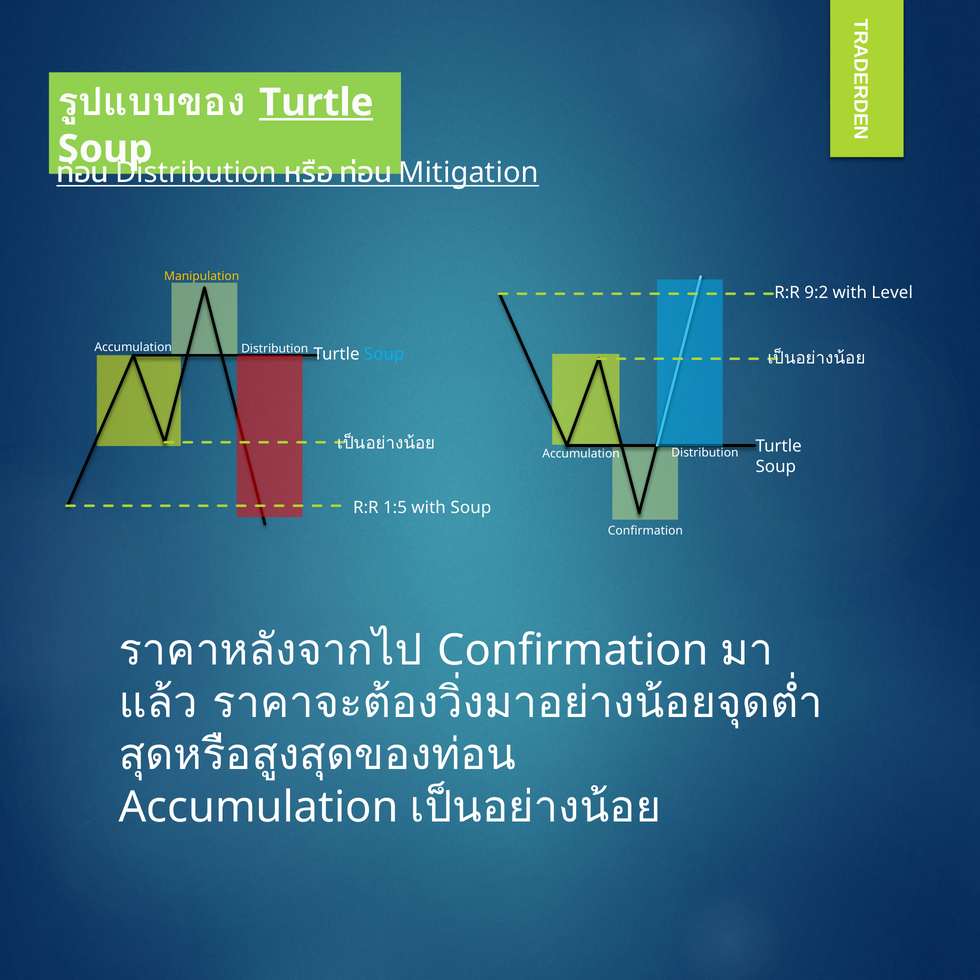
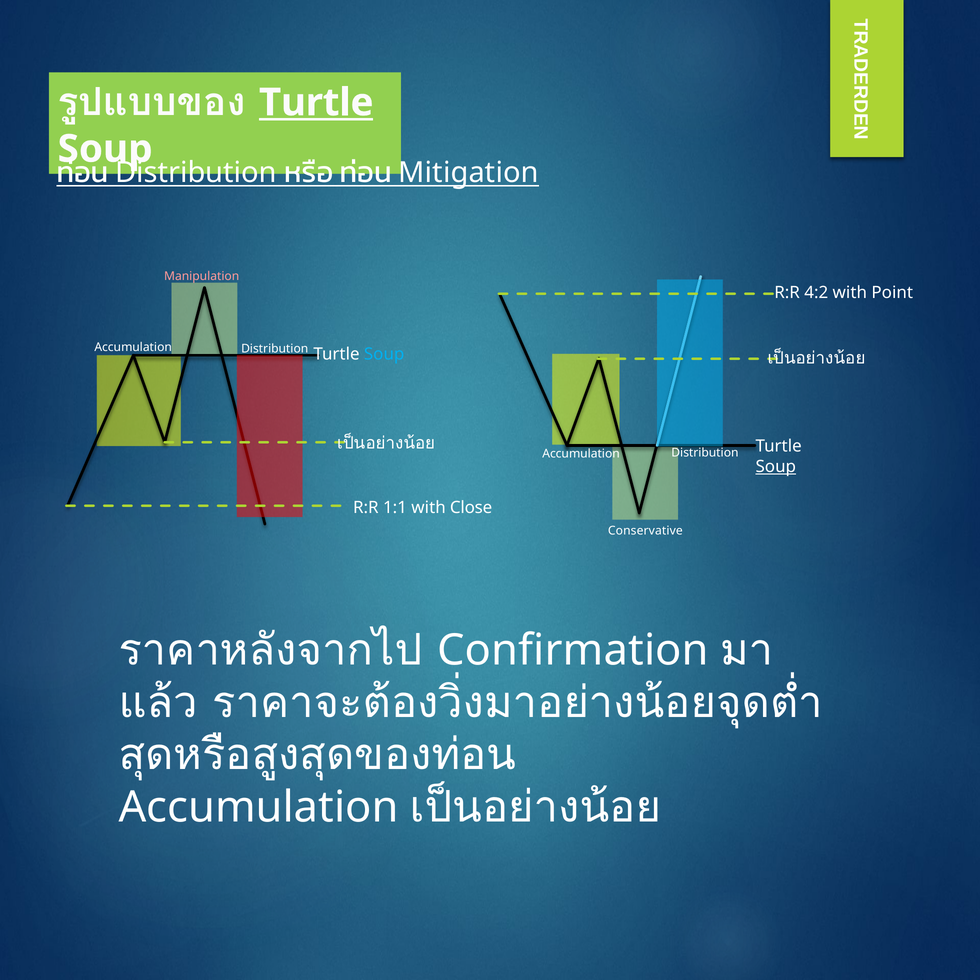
Manipulation colour: yellow -> pink (202, 276)
9:2: 9:2 -> 4:2 (816, 293)
Level: Level -> Point (892, 293)
Soup underline: none -> present (776, 467)
1:5: 1:5 -> 1:1 (395, 508)
with Soup: Soup -> Close (471, 508)
Confirmation: Confirmation -> Conservative (645, 531)
